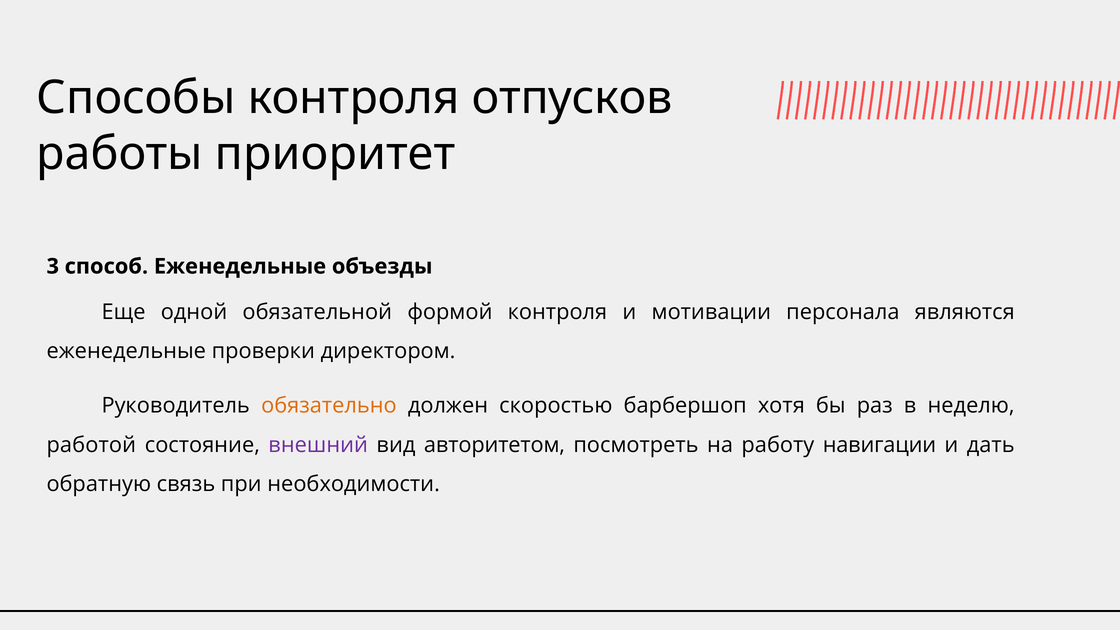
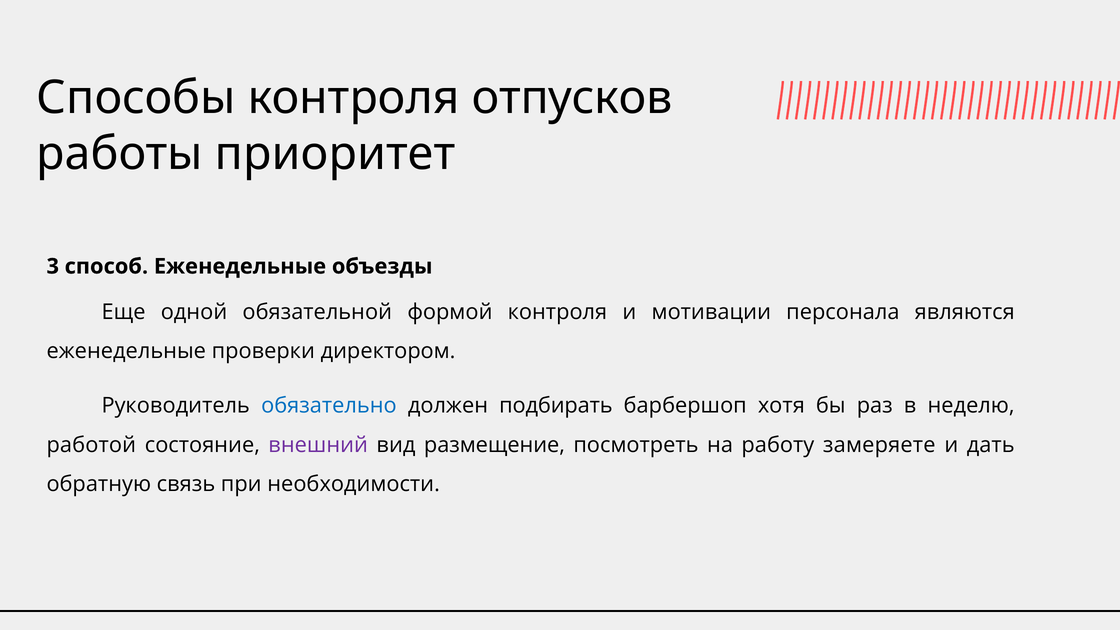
обязательно colour: orange -> blue (329, 406)
скоростью: скоростью -> подбирать (556, 406)
авторитетом: авторитетом -> размещение (494, 445)
навигации: навигации -> замеряете (879, 445)
